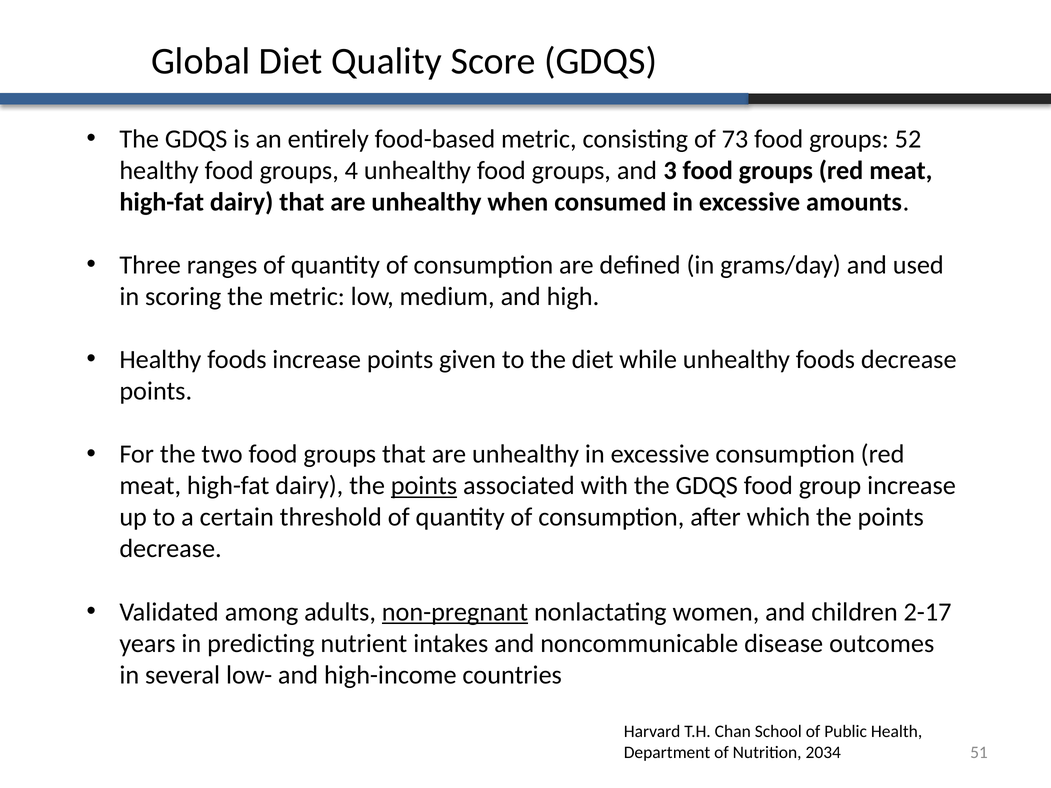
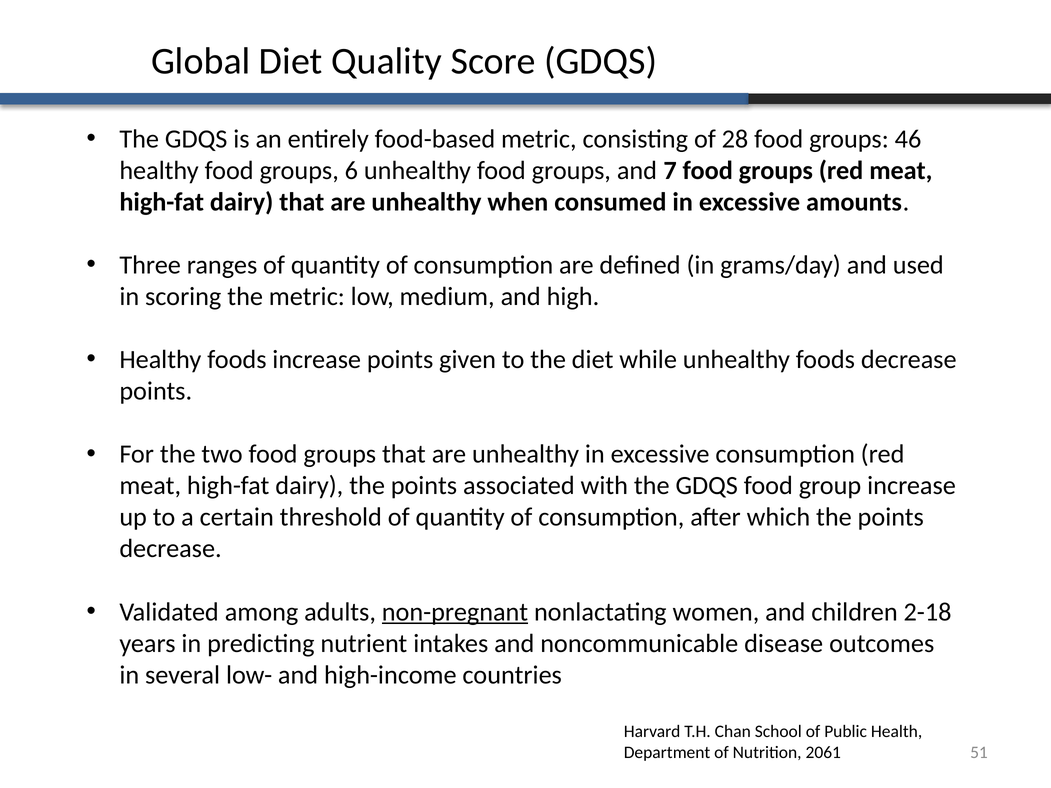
73: 73 -> 28 (735, 139)
52: 52 -> 46 (908, 139)
4: 4 -> 6 (351, 171)
3: 3 -> 7 (670, 171)
points underline: present -> none (424, 486)
2-17: 2-17 -> 2-18 (928, 612)
2034: 2034 -> 2061 (823, 753)
